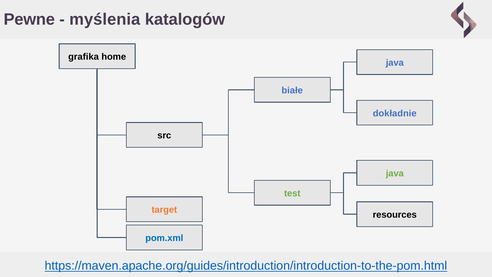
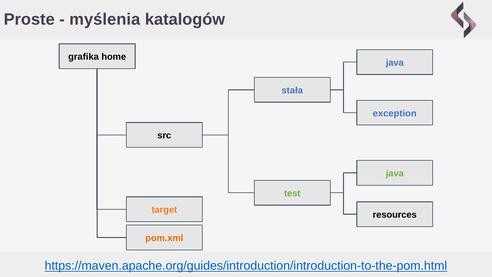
Pewne: Pewne -> Proste (29, 19)
białe: białe -> stała (292, 90)
dokładnie: dokładnie -> exception (395, 113)
pom.xml colour: blue -> orange (164, 238)
